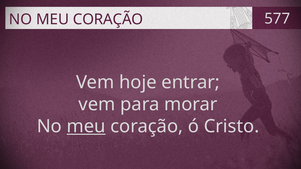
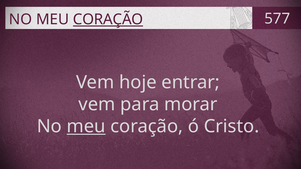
CORAÇÃO underline: none -> present (108, 20)
